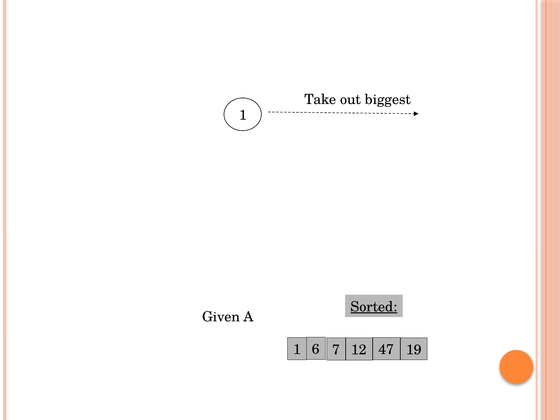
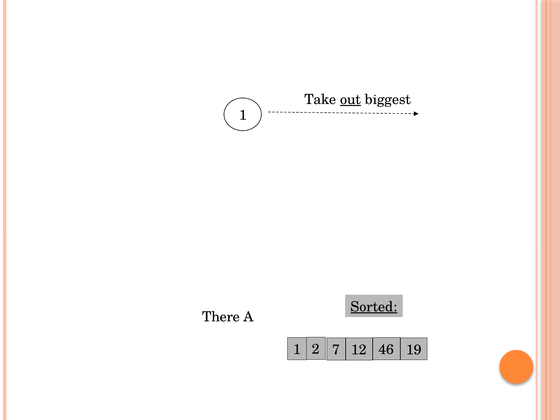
out underline: none -> present (351, 99)
Given: Given -> There (221, 317)
6: 6 -> 2 (316, 349)
47: 47 -> 46 (386, 350)
